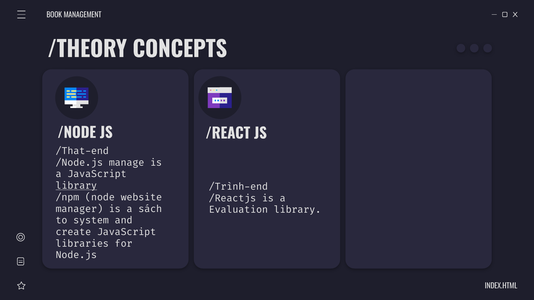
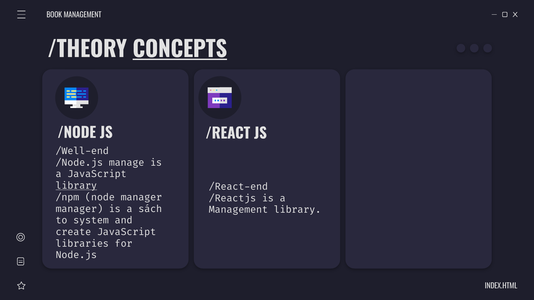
CONCEPTS underline: none -> present (180, 50)
/That-end: /That-end -> /Well-end (82, 151)
/Trình-end: /Trình-end -> /React-end (238, 187)
node website: website -> manager (141, 198)
Evaluation: Evaluation -> Management (238, 210)
